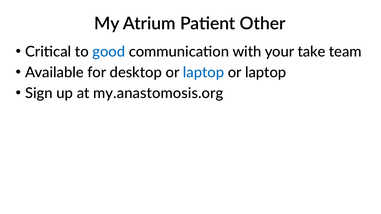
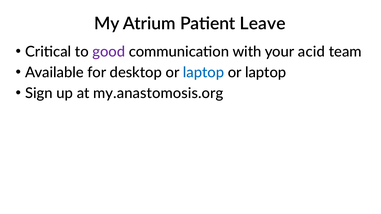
Other: Other -> Leave (263, 24)
good colour: blue -> purple (109, 52)
take: take -> acid (311, 52)
